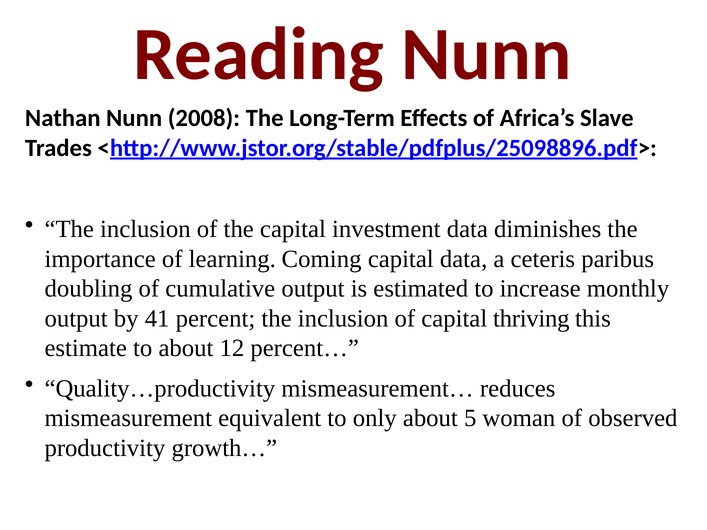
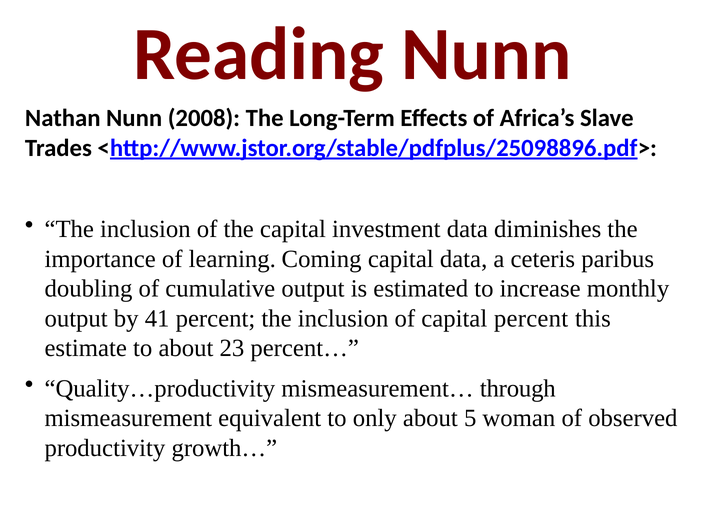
capital thriving: thriving -> percent (531, 319)
12: 12 -> 23 (232, 348)
reduces: reduces -> through (518, 389)
